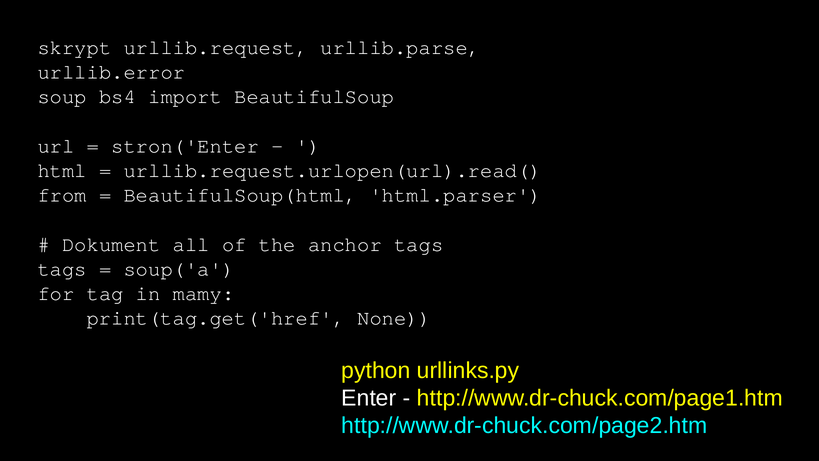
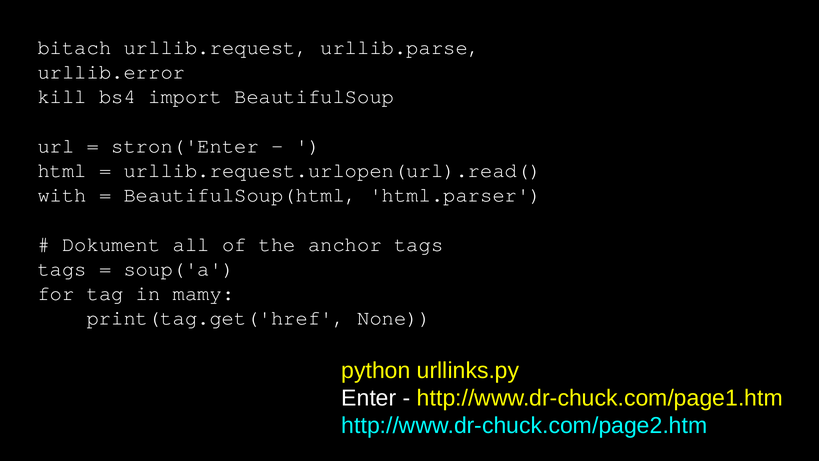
skrypt: skrypt -> bitach (74, 47)
soup: soup -> kill (62, 97)
from: from -> with (62, 195)
